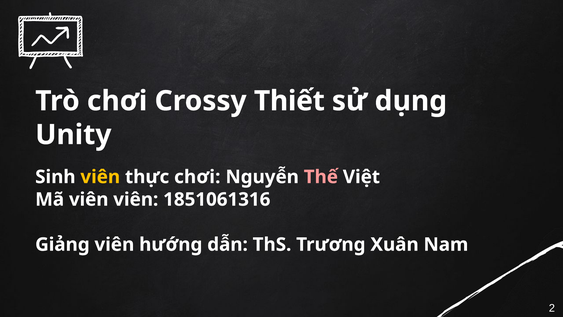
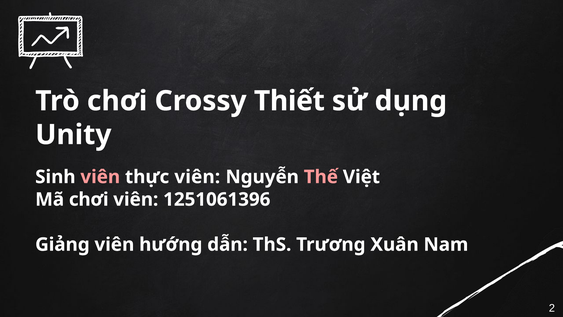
viên colour: yellow -> pink (100, 177)
thực chơi: chơi -> viên (197, 177)
Mã viên: viên -> chơi (89, 199)
1851061316: 1851061316 -> 1251061396 (217, 199)
